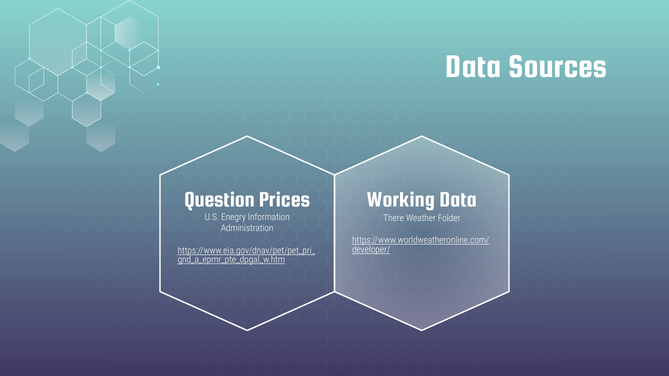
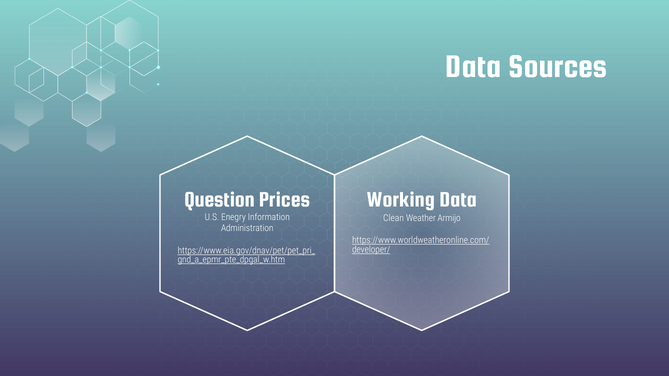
There: There -> Clean (394, 218)
Folder: Folder -> Armijo (449, 218)
